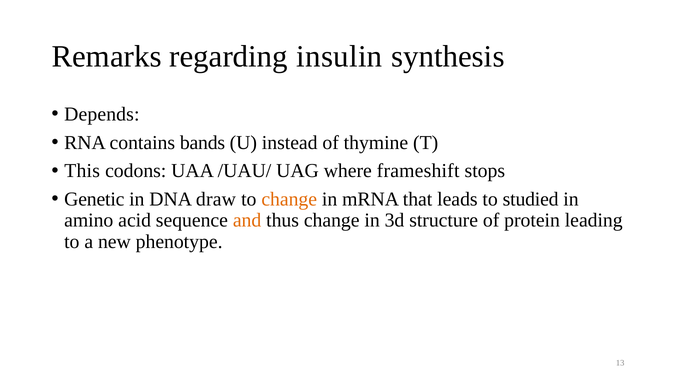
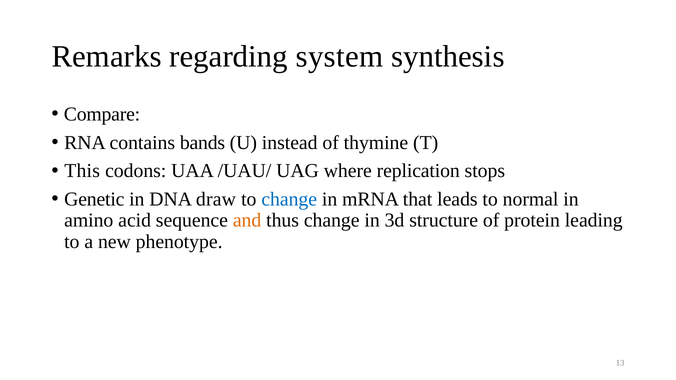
insulin: insulin -> system (339, 57)
Depends: Depends -> Compare (102, 114)
frameshift: frameshift -> replication (418, 171)
change colour: orange -> blue (289, 199)
studied: studied -> normal (531, 199)
